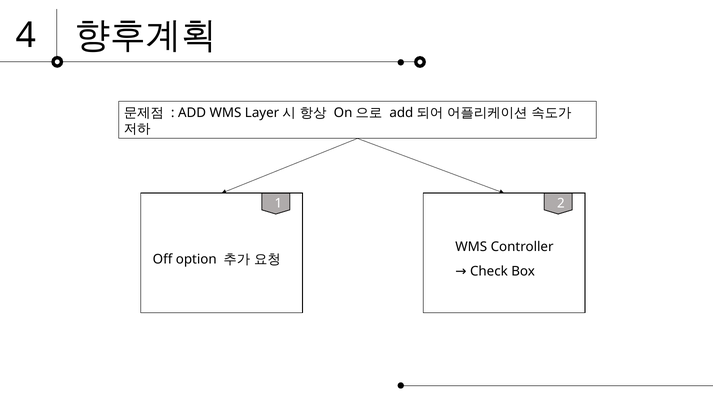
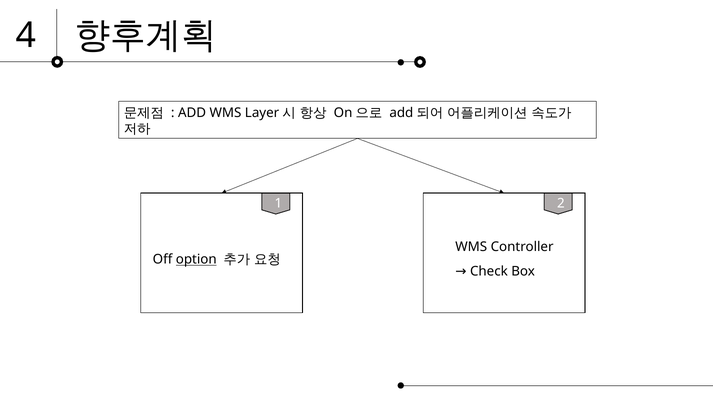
option underline: none -> present (196, 260)
